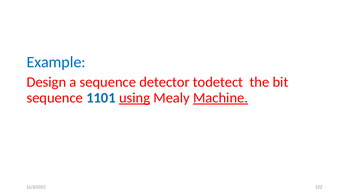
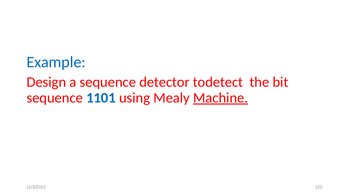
using underline: present -> none (135, 98)
